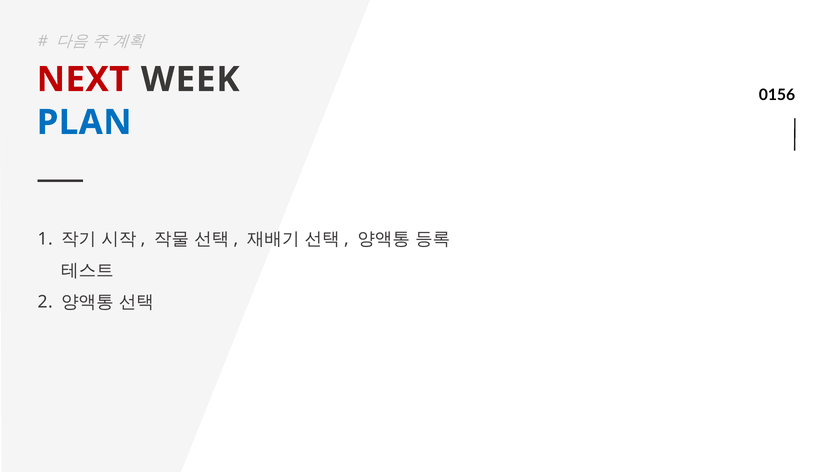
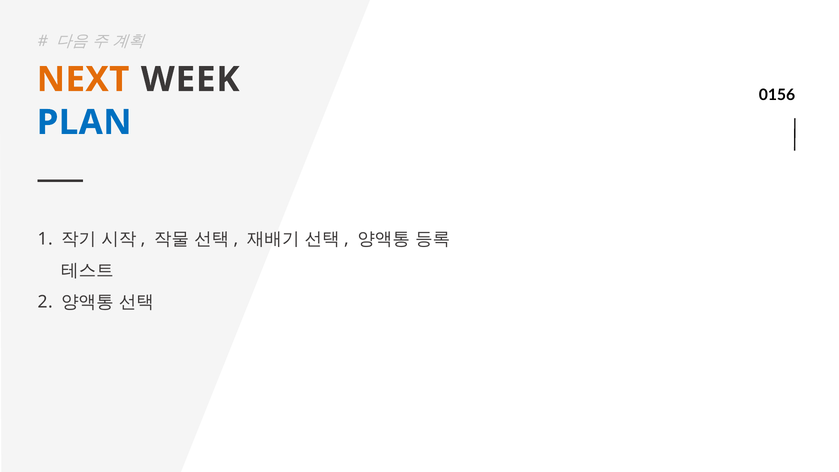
NEXT colour: red -> orange (83, 80)
